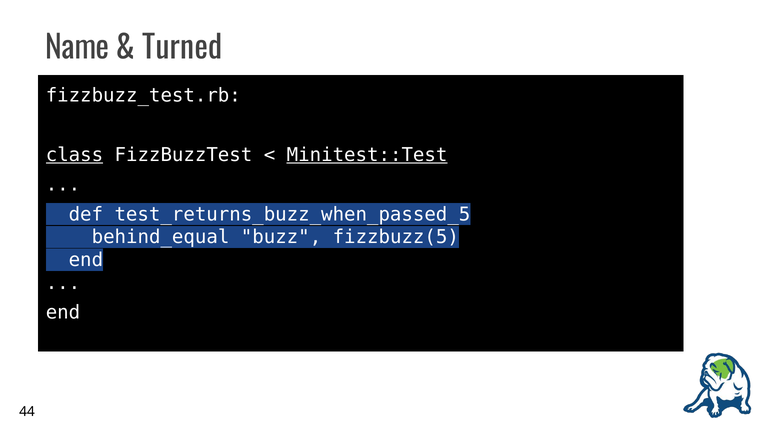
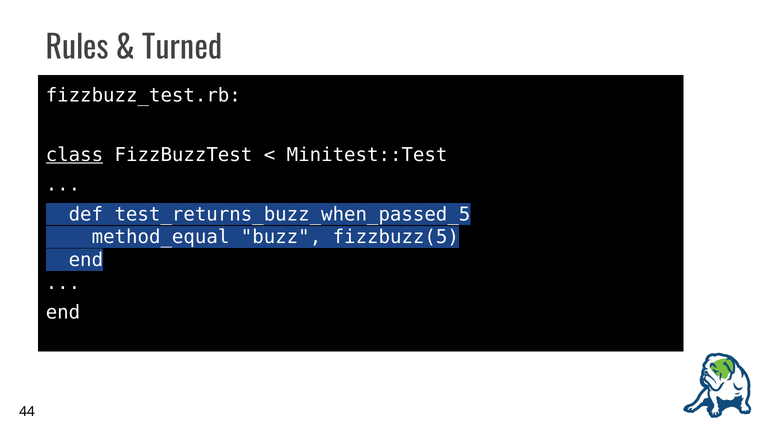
Name: Name -> Rules (77, 48)
Minitest::Test underline: present -> none (367, 155)
behind_equal: behind_equal -> method_equal (161, 237)
